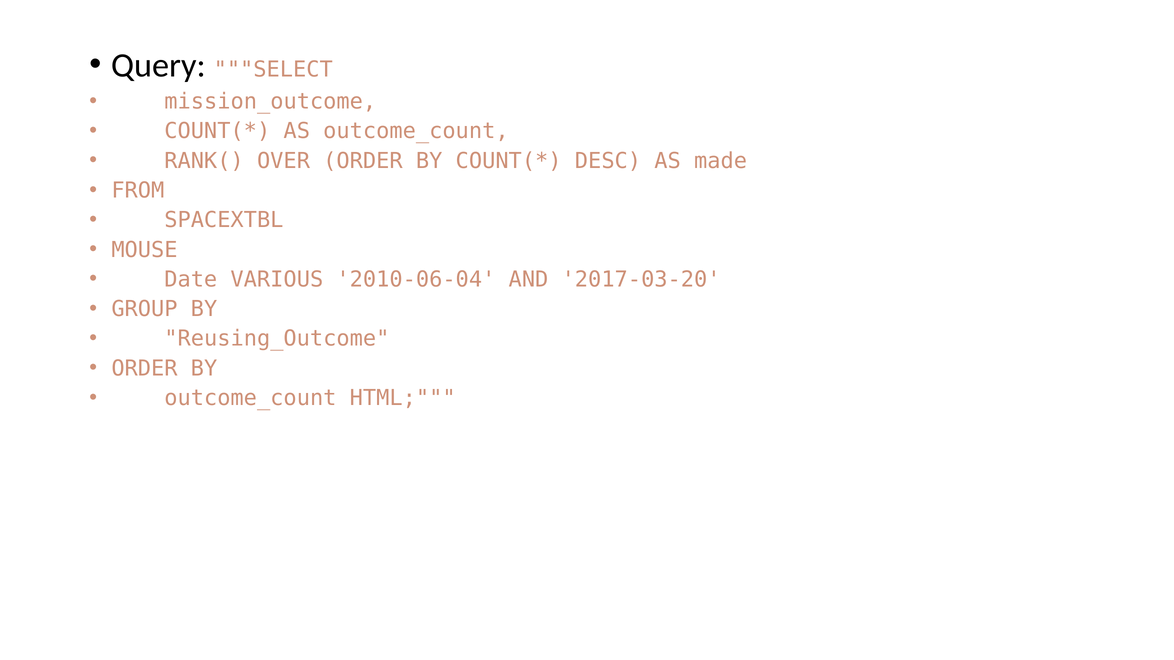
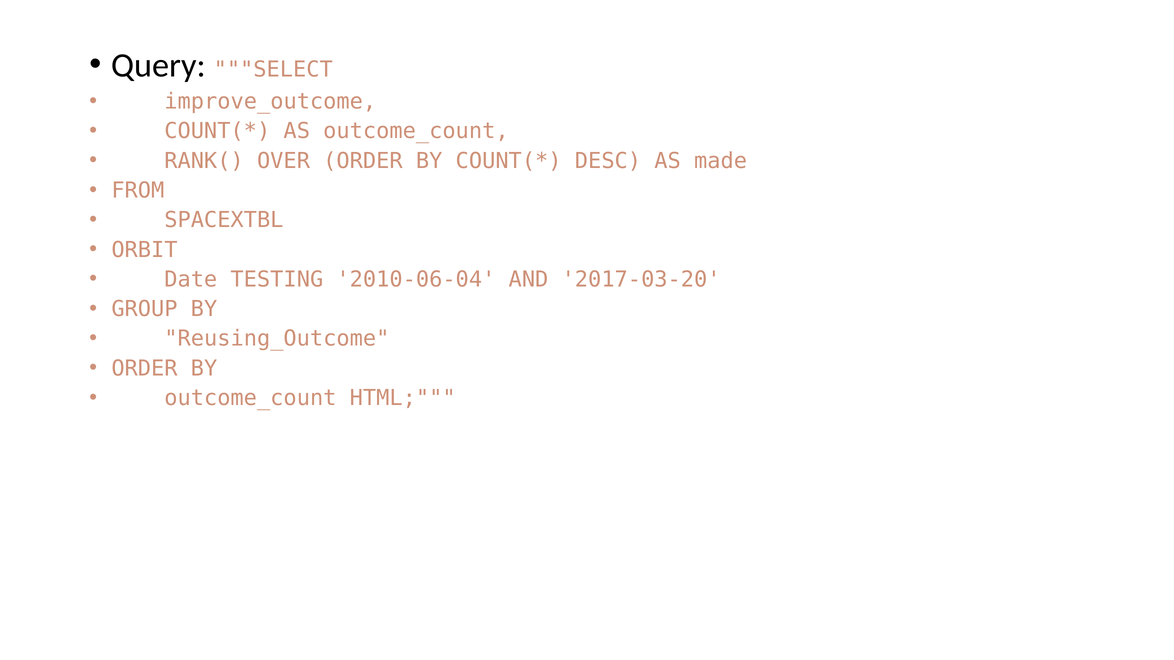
mission_outcome: mission_outcome -> improve_outcome (270, 102)
MOUSE: MOUSE -> ORBIT (144, 250)
VARIOUS: VARIOUS -> TESTING (277, 280)
